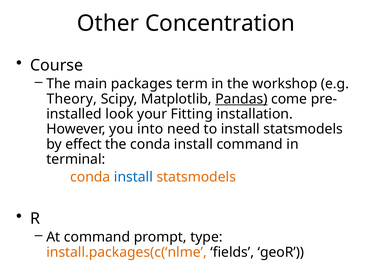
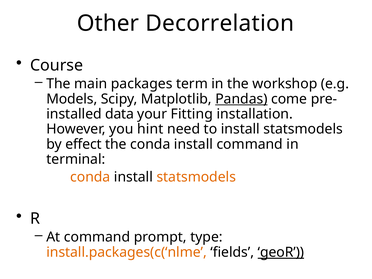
Concentration: Concentration -> Decorrelation (220, 23)
Theory: Theory -> Models (72, 99)
look: look -> data (120, 114)
into: into -> hint (150, 129)
install colour: blue -> black (133, 177)
geoR underline: none -> present (281, 252)
